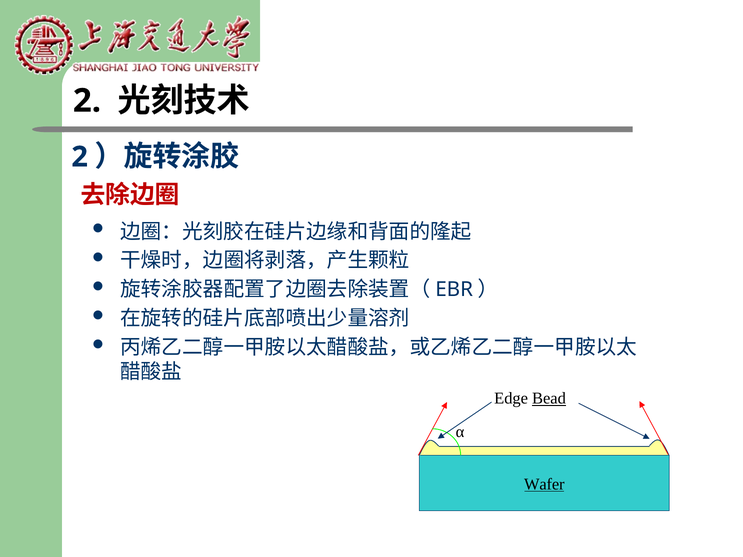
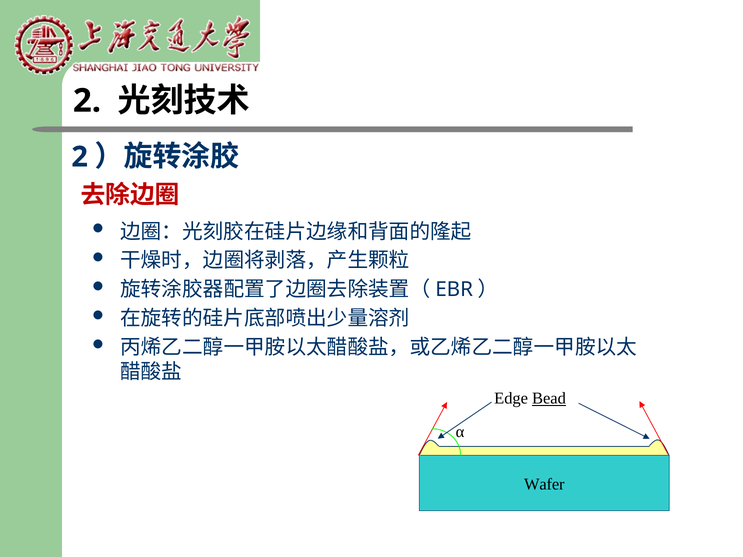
Wafer underline: present -> none (544, 484)
